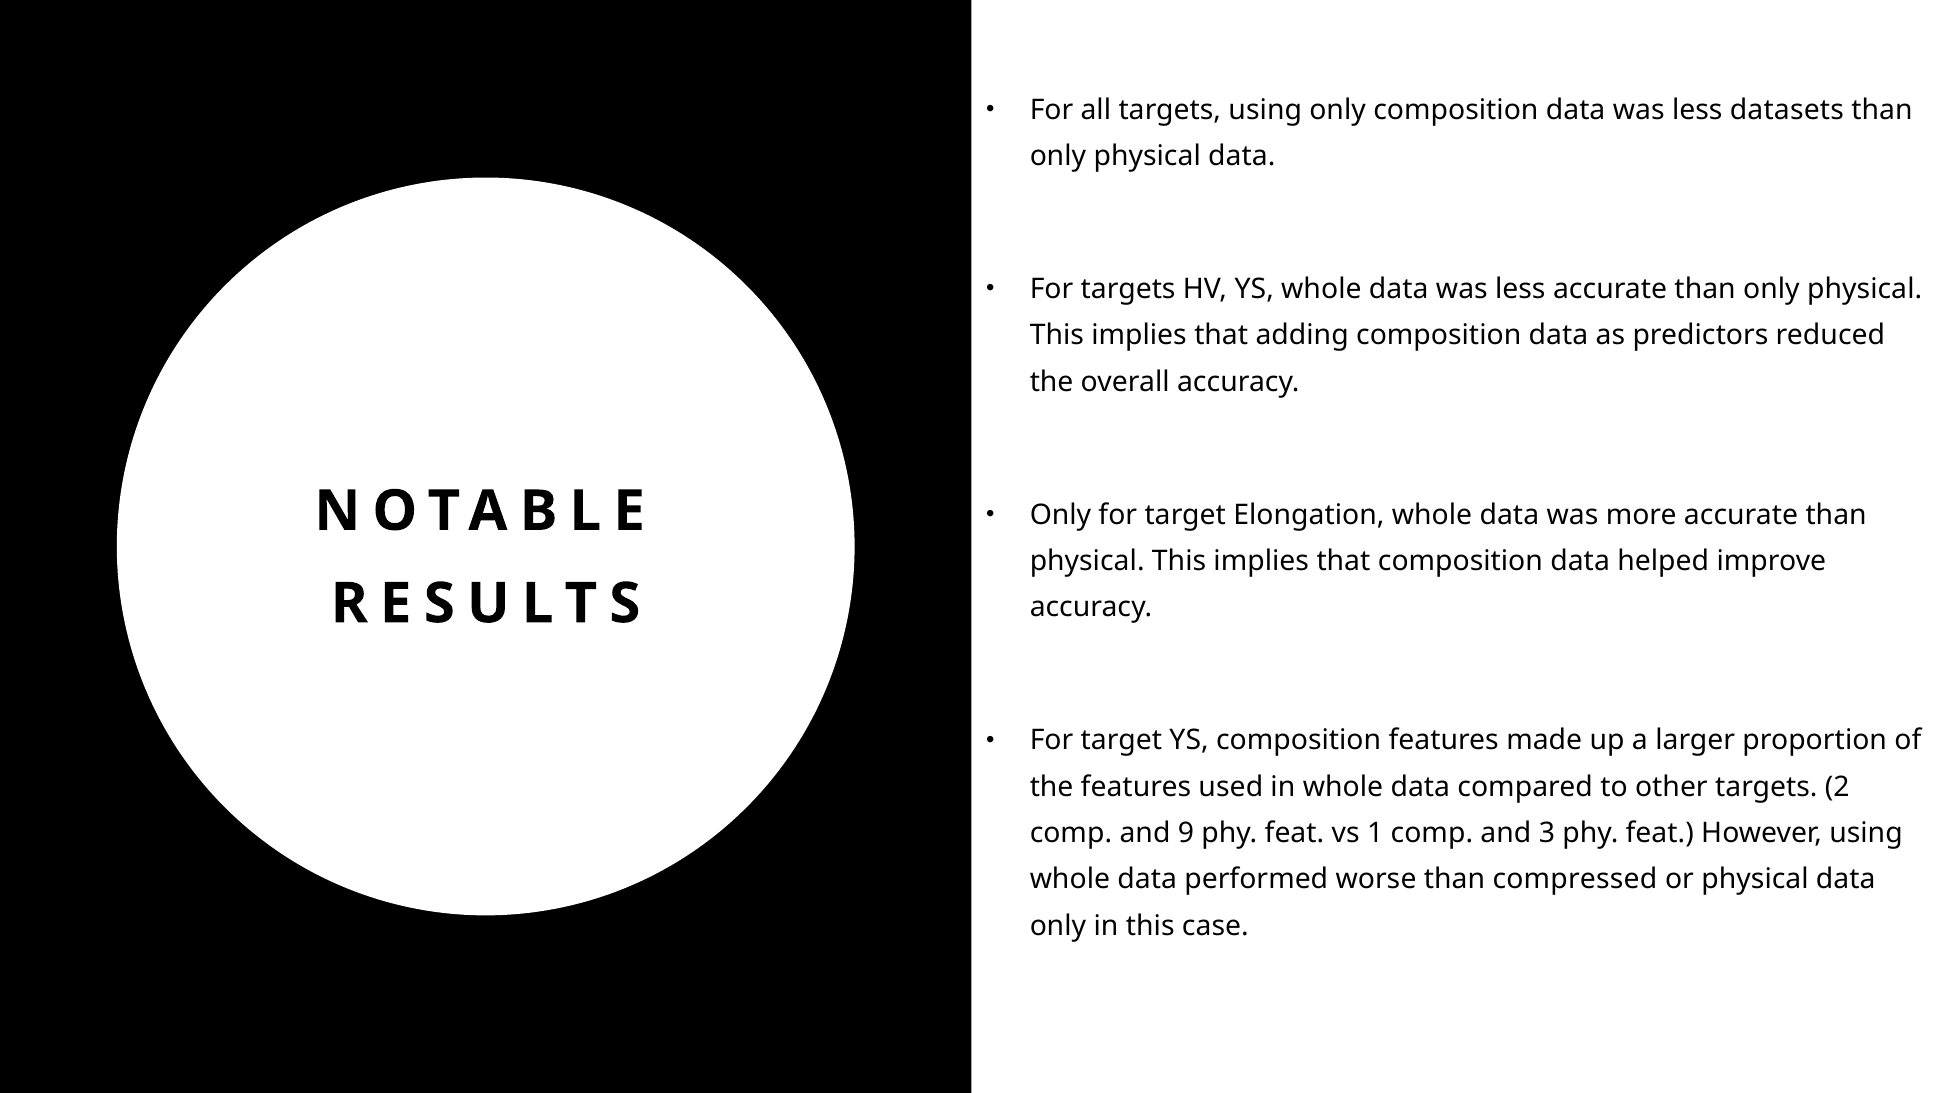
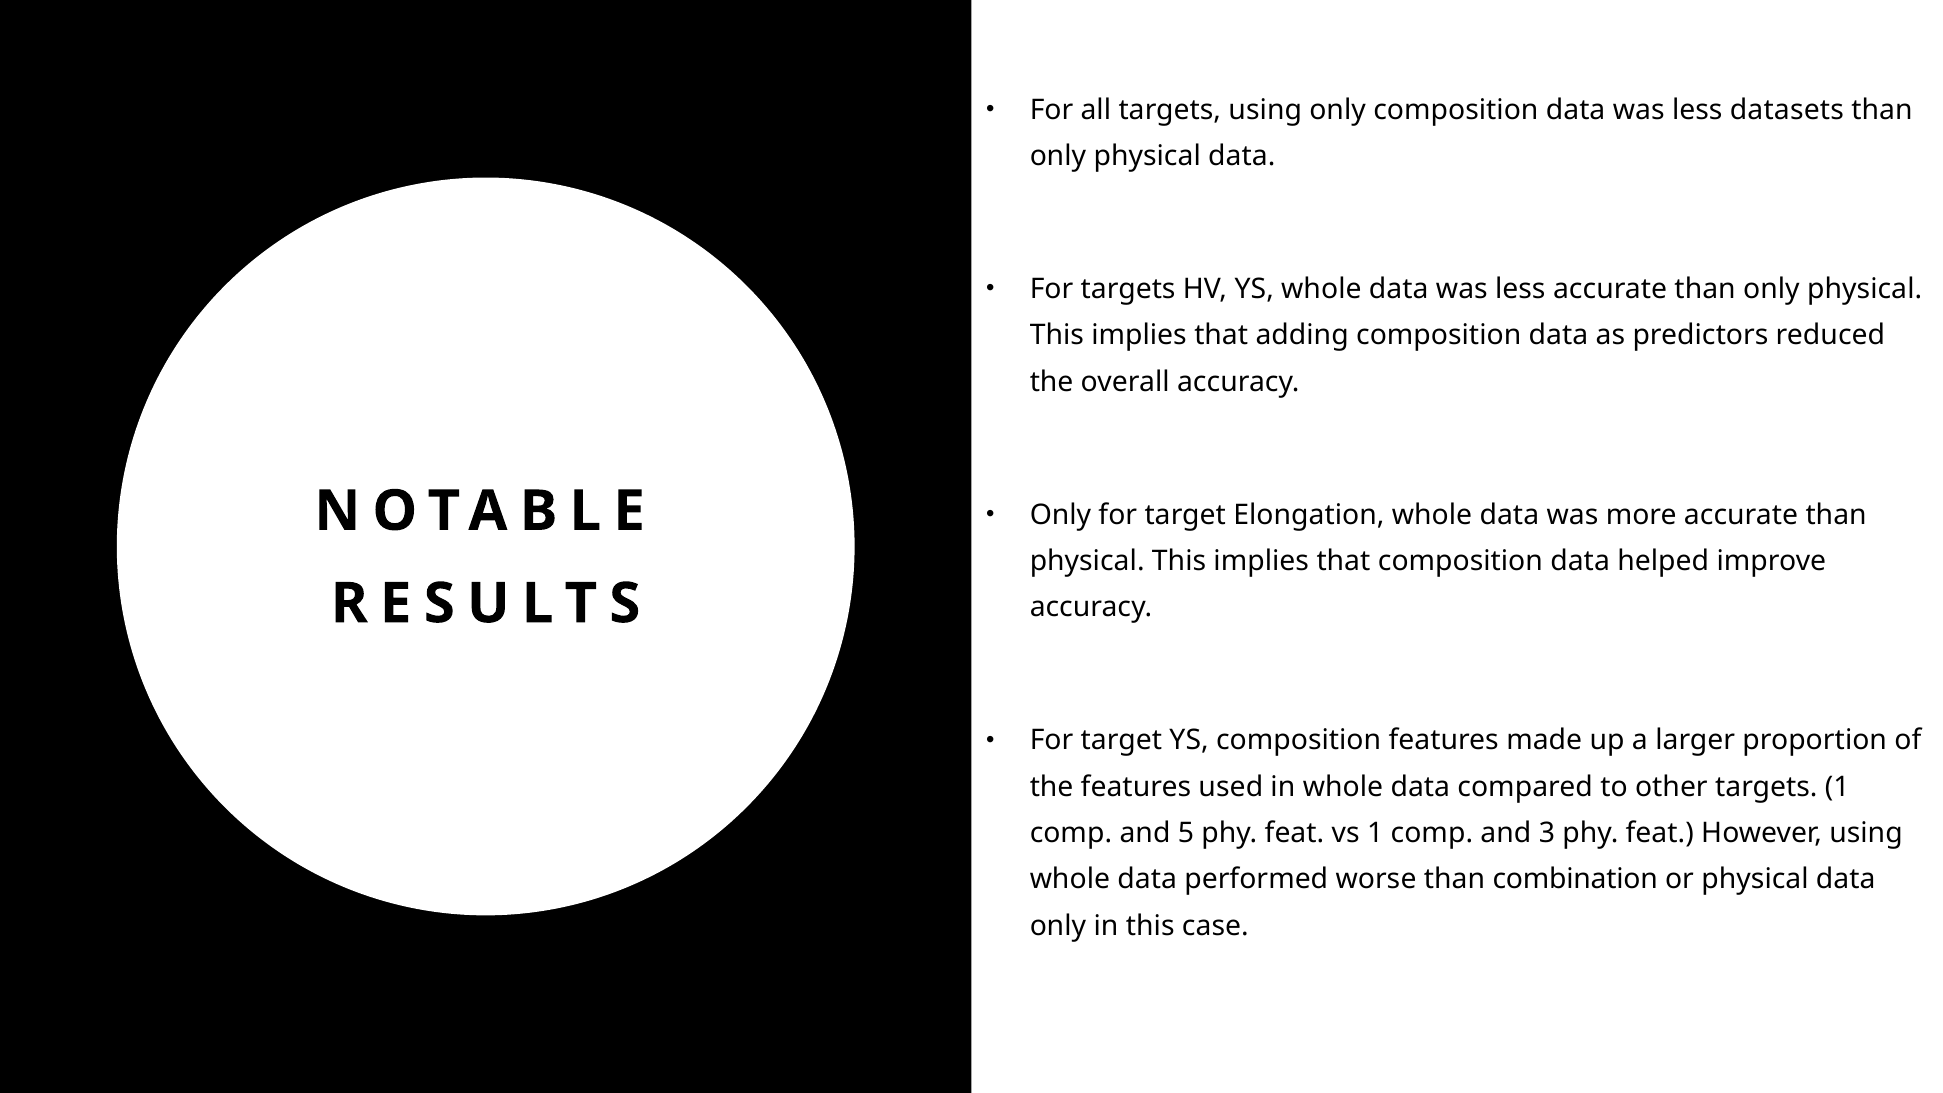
targets 2: 2 -> 1 (1837, 787)
9: 9 -> 5 (1186, 833)
compressed: compressed -> combination (1575, 879)
